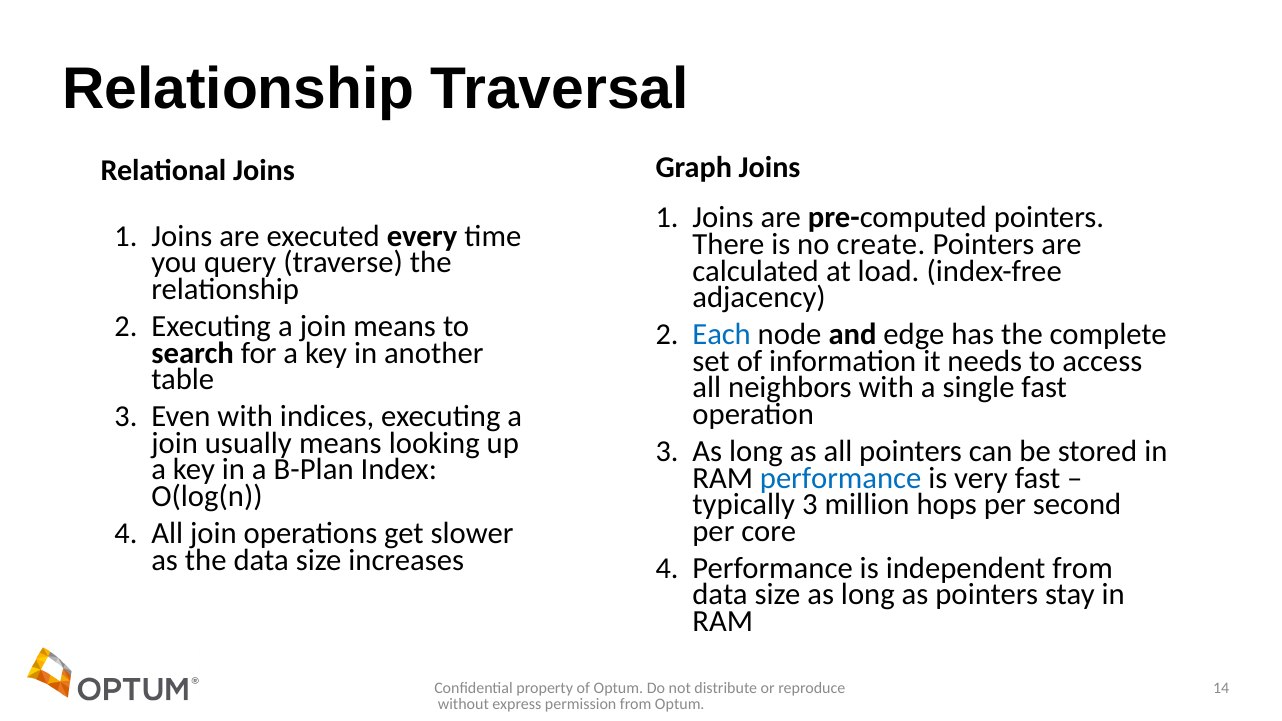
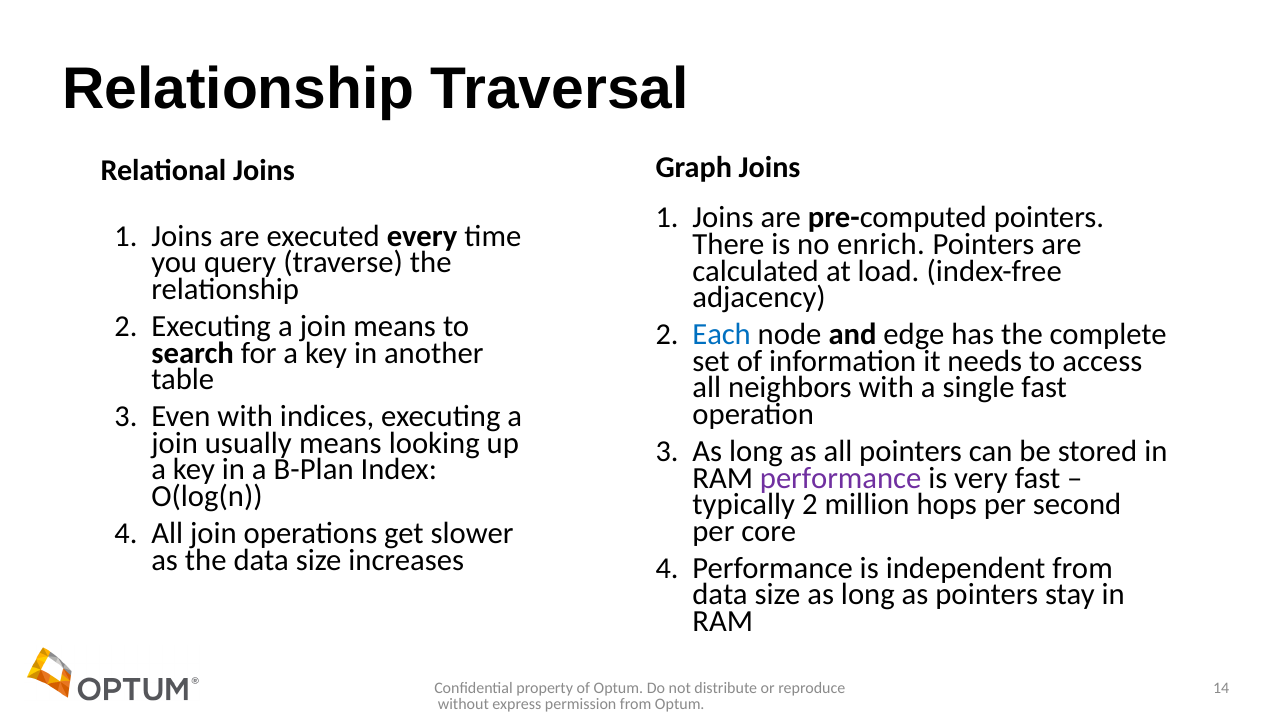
create: create -> enrich (881, 244)
performance colour: blue -> purple (841, 478)
typically 3: 3 -> 2 (810, 505)
